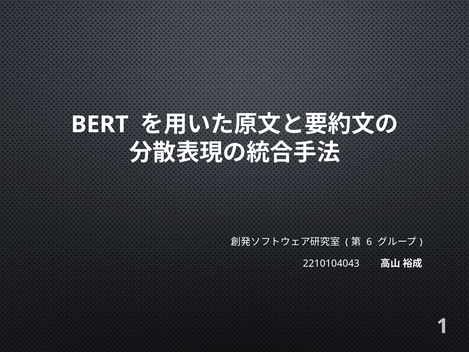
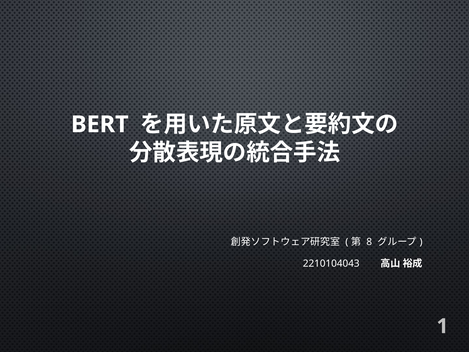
6: 6 -> 8 (369, 242)
